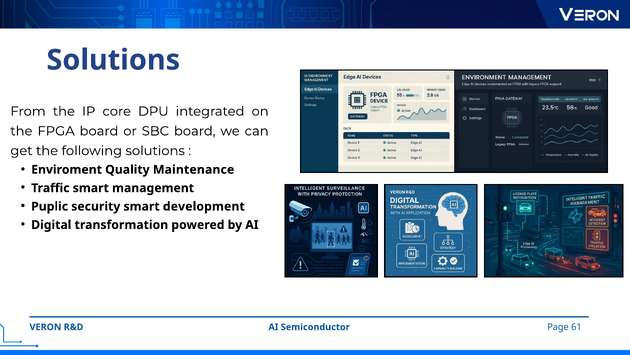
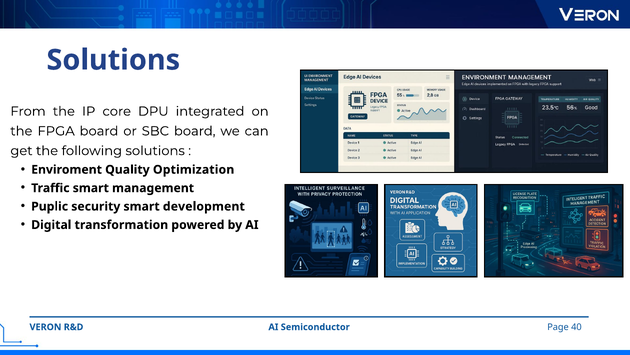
Maintenance: Maintenance -> Optimization (194, 169)
61: 61 -> 40 (576, 327)
